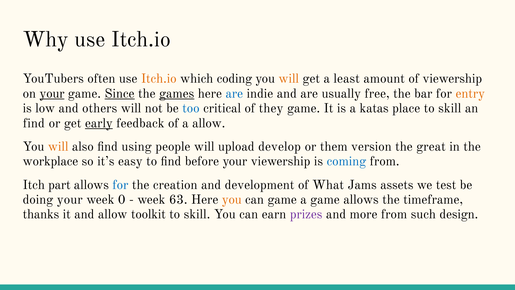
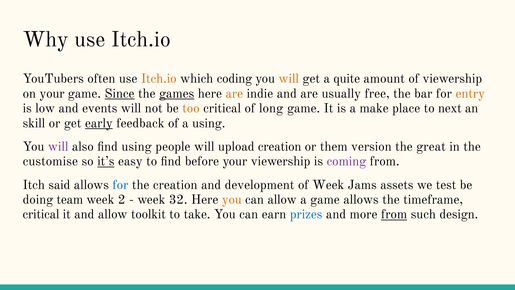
least: least -> quite (347, 79)
your underline: present -> none (52, 93)
are colour: blue -> orange (234, 93)
others: others -> events (100, 108)
too colour: blue -> orange (191, 108)
they: they -> long (271, 108)
katas: katas -> make (374, 108)
place to skill: skill -> next (450, 108)
find: find -> skill (34, 123)
a allow: allow -> using (209, 123)
will colour: orange -> purple (58, 146)
upload develop: develop -> creation (280, 146)
workplace: workplace -> customise (50, 161)
it’s underline: none -> present (106, 161)
coming colour: blue -> purple (346, 161)
part: part -> said (59, 185)
of What: What -> Week (328, 185)
doing your: your -> team (70, 199)
0: 0 -> 2 (122, 199)
63: 63 -> 32 (178, 199)
can game: game -> allow (282, 199)
thanks: thanks -> critical (41, 214)
skill: skill -> take (197, 214)
prizes colour: purple -> blue (306, 214)
from underline: none -> present (394, 214)
